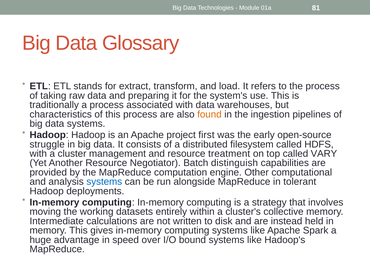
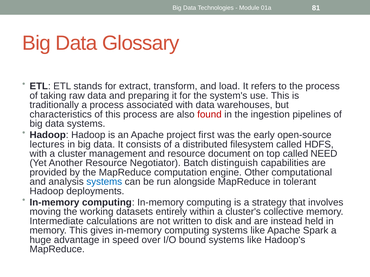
found colour: orange -> red (209, 115)
struggle: struggle -> lectures (47, 145)
treatment: treatment -> document (229, 154)
VARY: VARY -> NEED (324, 154)
